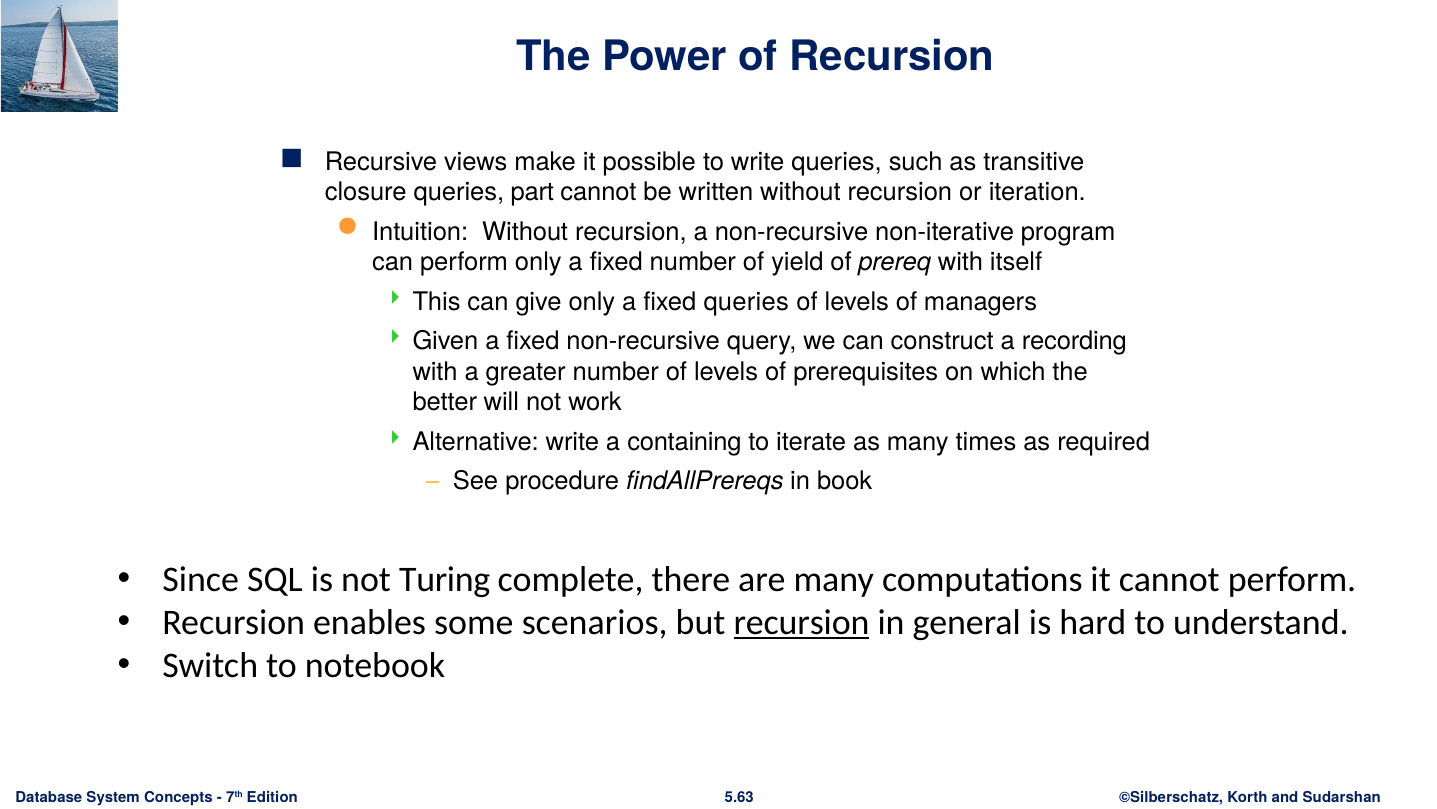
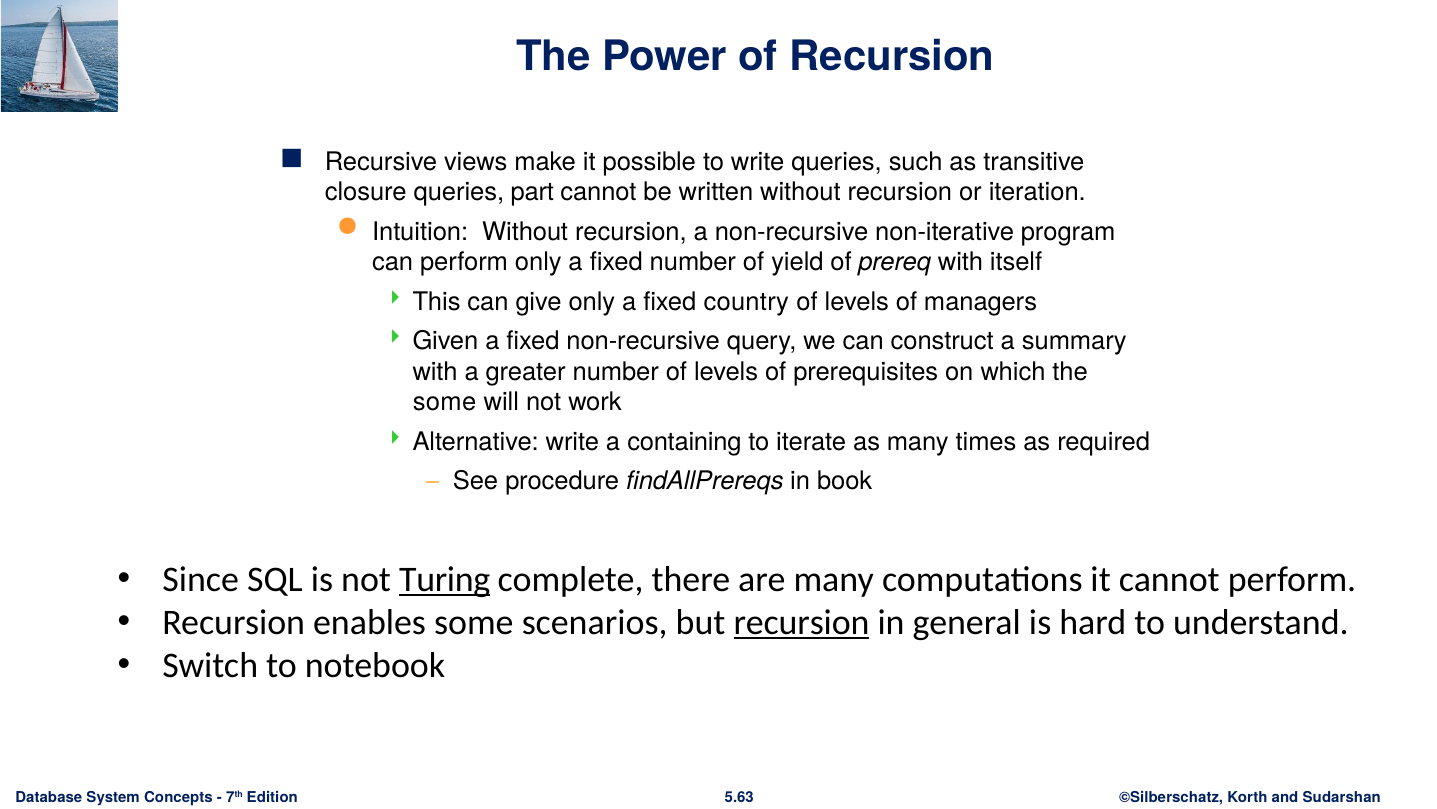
fixed queries: queries -> country (746, 302)
recording: recording -> summary (1074, 341)
better: better -> some (445, 402)
Turing underline: none -> present (445, 579)
